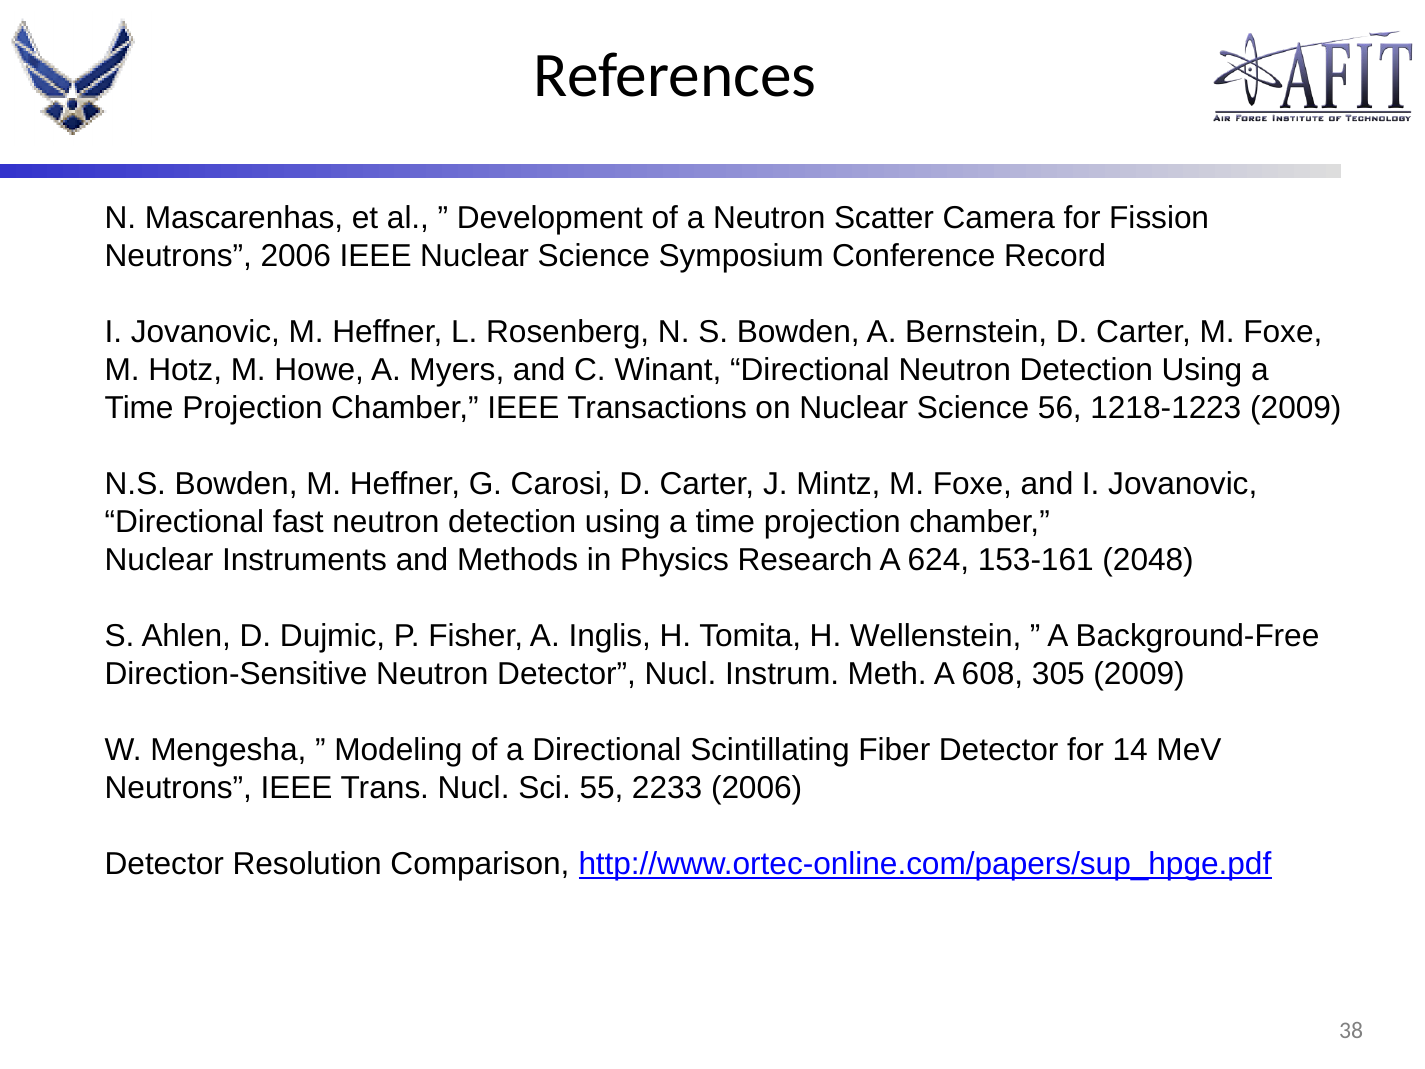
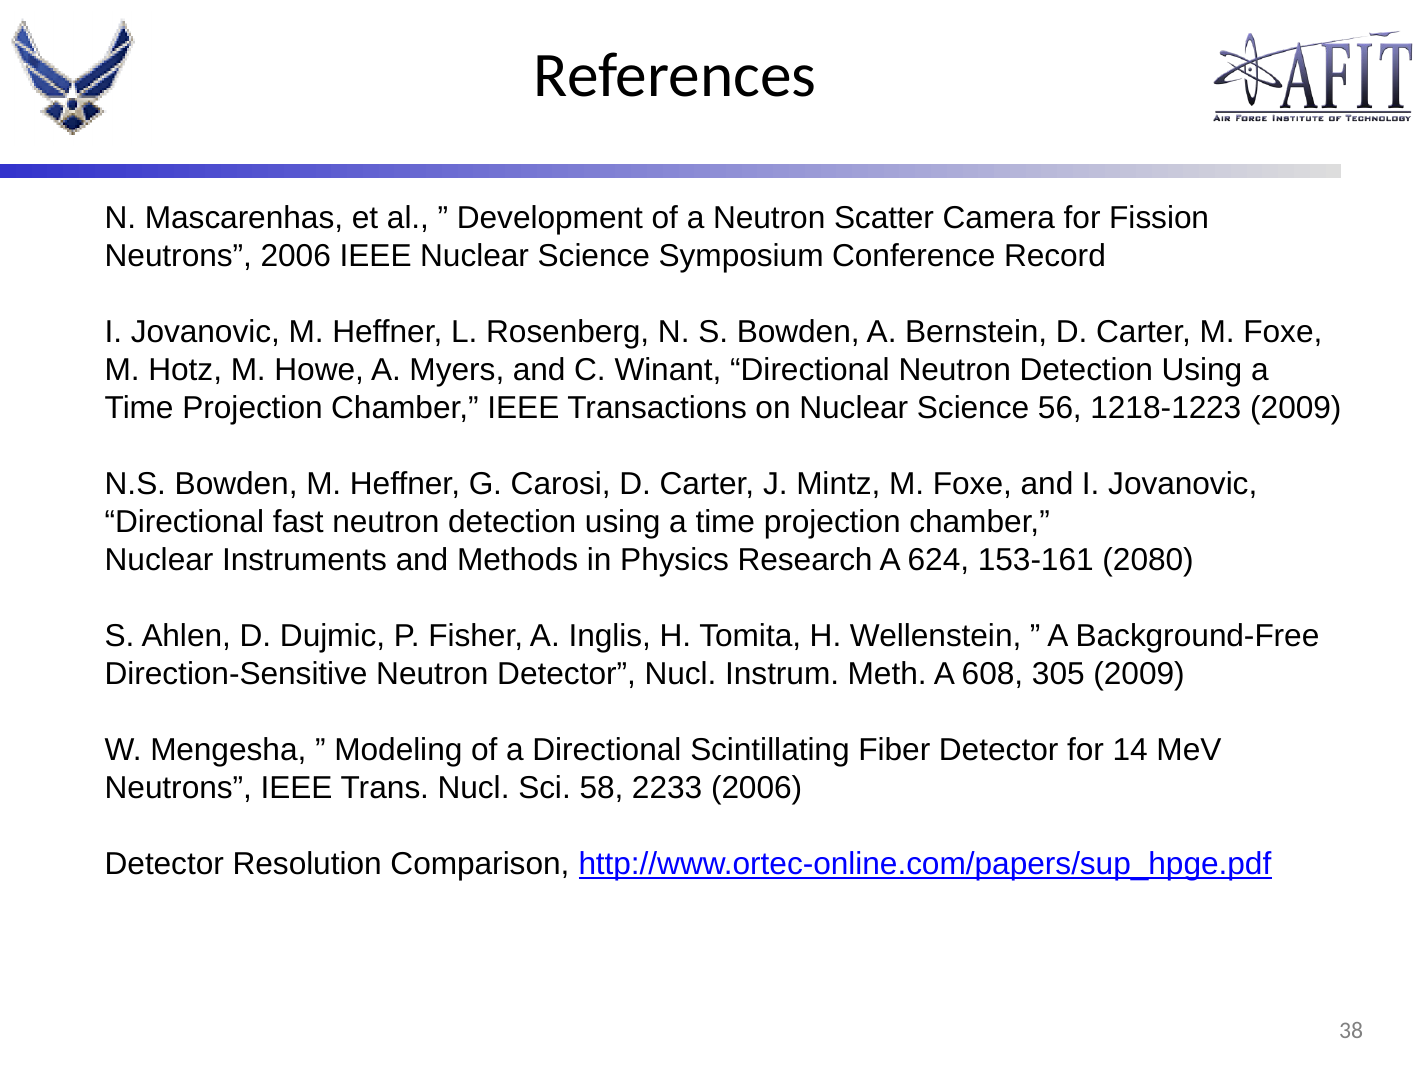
2048: 2048 -> 2080 (1148, 560)
55: 55 -> 58 (601, 788)
